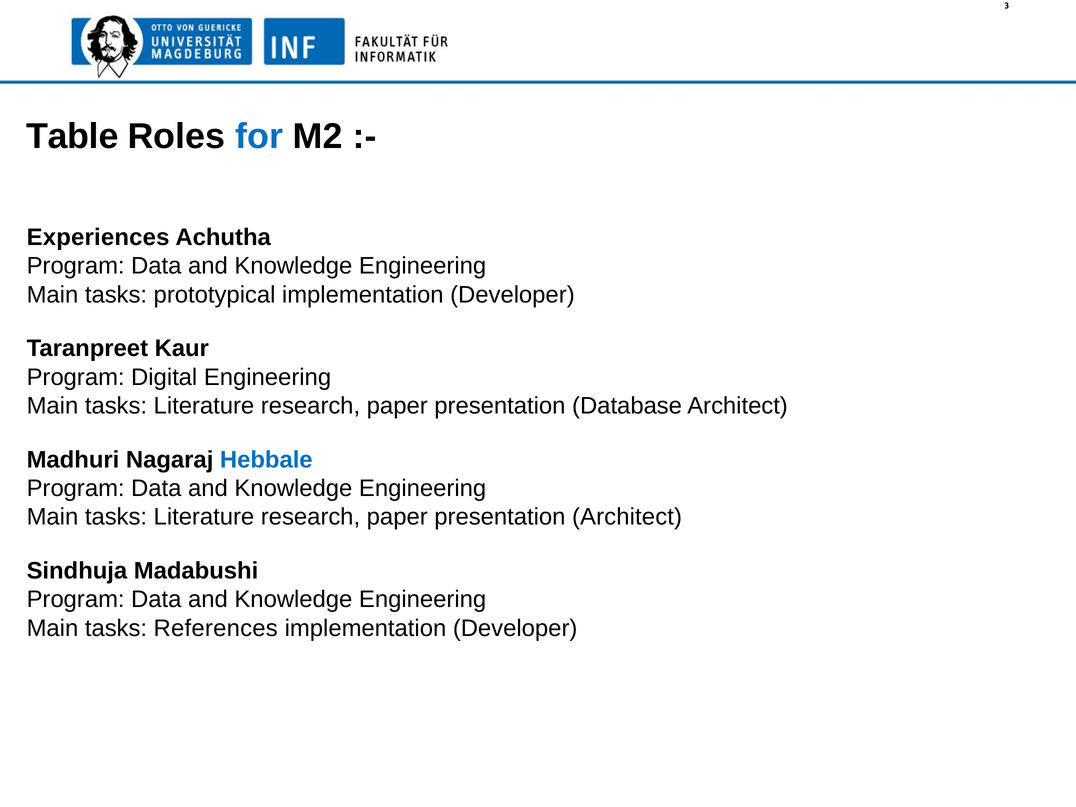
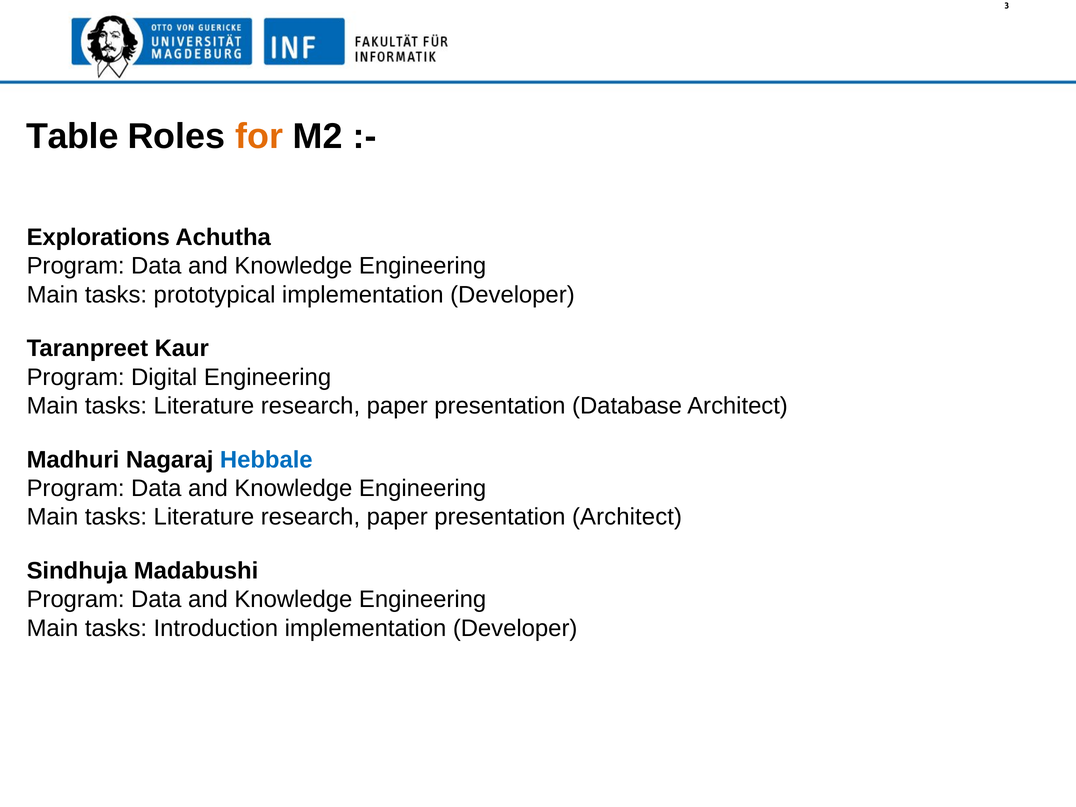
for colour: blue -> orange (259, 136)
Experiences: Experiences -> Explorations (98, 237)
References: References -> Introduction (216, 628)
